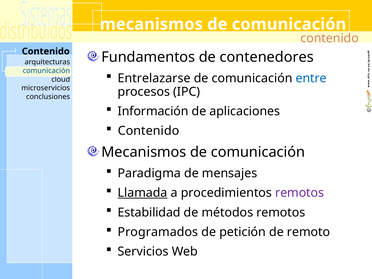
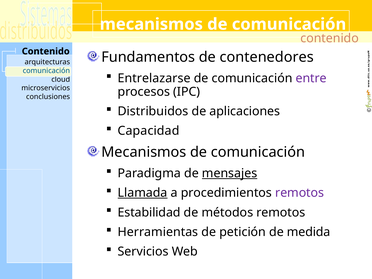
entre colour: blue -> purple (311, 78)
Información: Información -> Distribuidos (153, 111)
Contenido: Contenido -> Capacidad (149, 131)
mensajes underline: none -> present (230, 173)
Programados: Programados -> Herramientas (158, 232)
remoto: remoto -> medida (309, 232)
